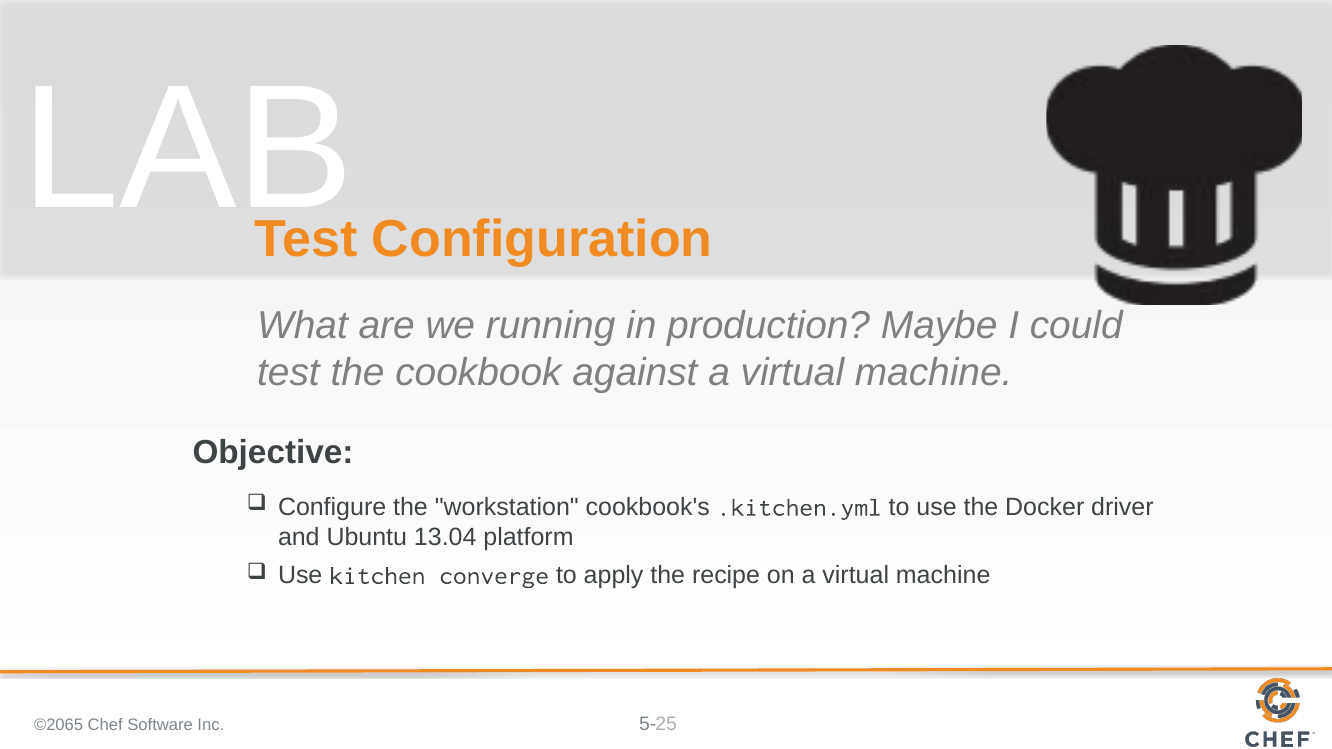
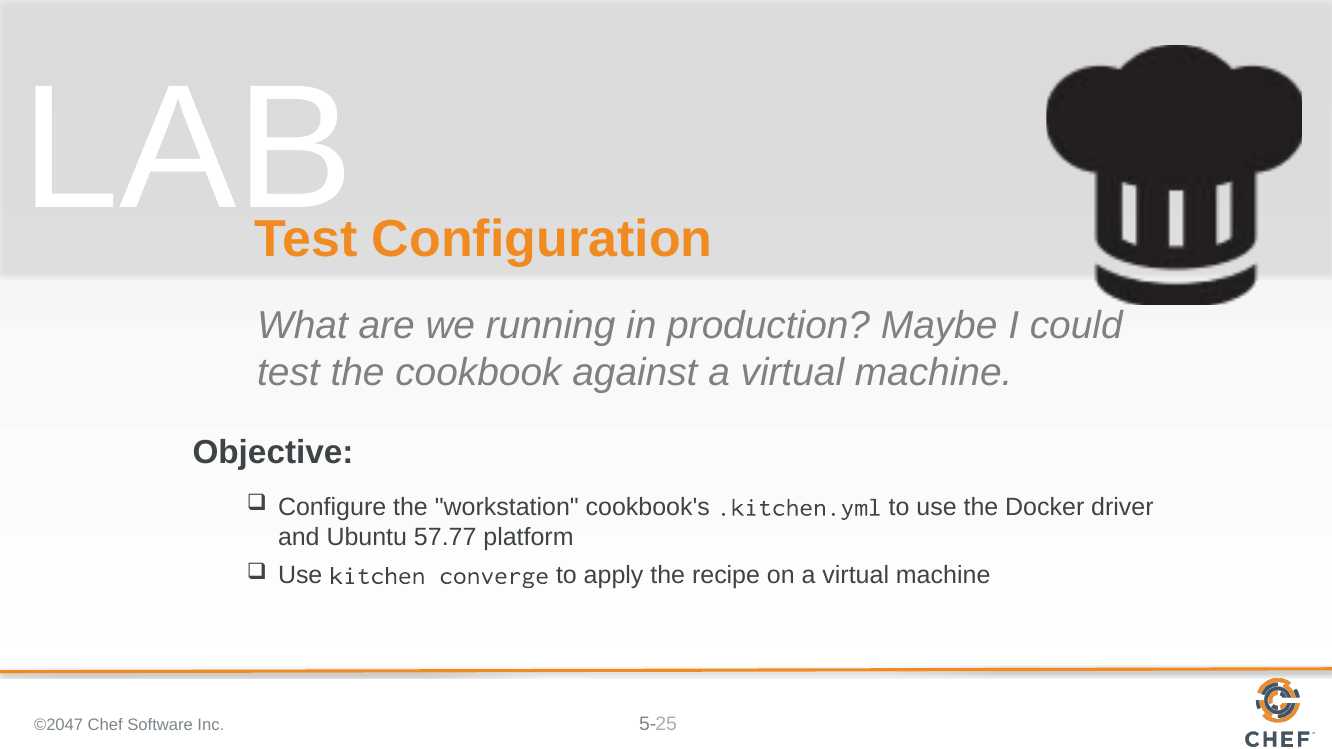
13.04: 13.04 -> 57.77 (445, 537)
©2065: ©2065 -> ©2047 (59, 725)
